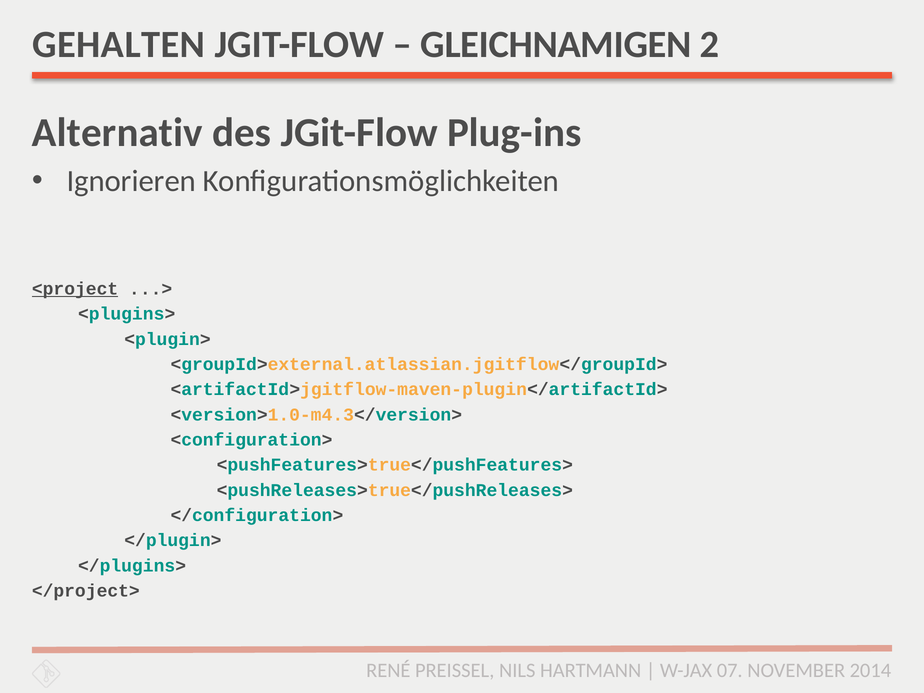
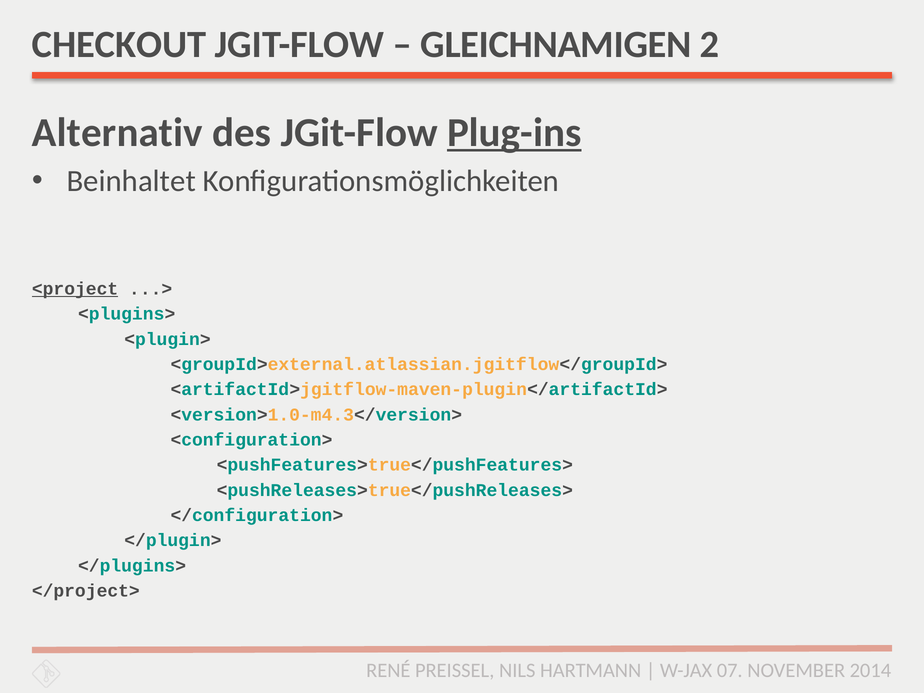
GEHALTEN: GEHALTEN -> CHECKOUT (119, 45)
Plug-ins underline: none -> present (514, 133)
Ignorieren: Ignorieren -> Beinhaltet (131, 181)
